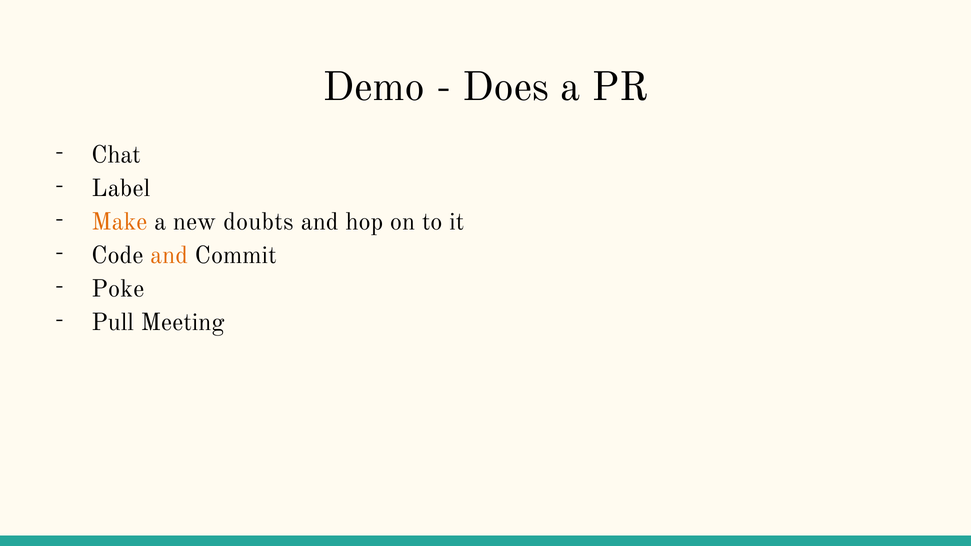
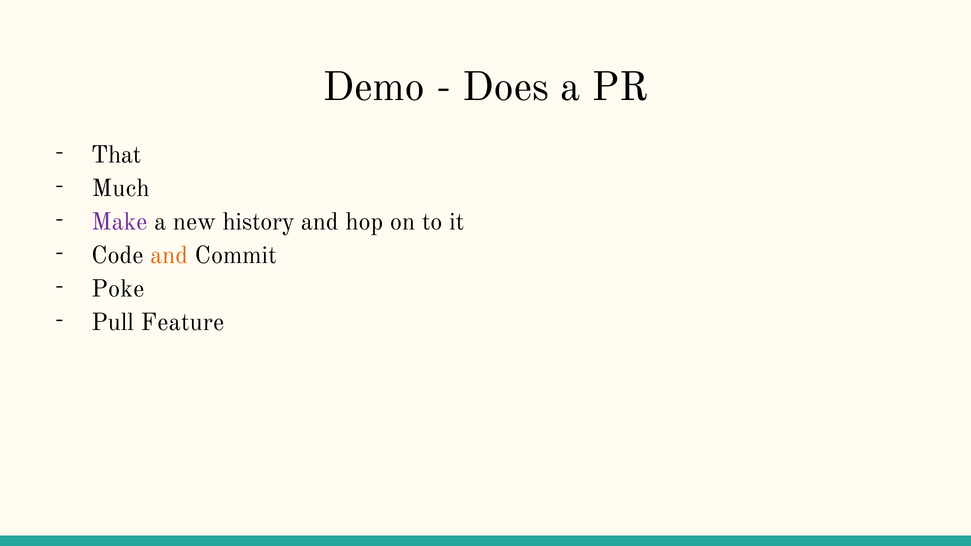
Chat: Chat -> That (116, 155)
Label: Label -> Much (121, 188)
Make colour: orange -> purple (119, 222)
doubts: doubts -> history (259, 222)
Meeting: Meeting -> Feature (182, 322)
